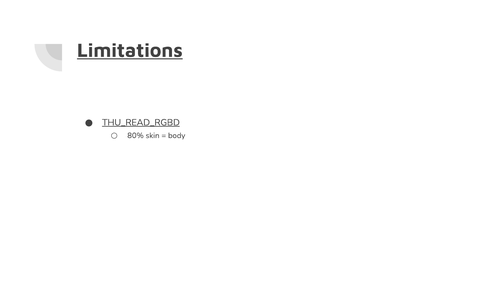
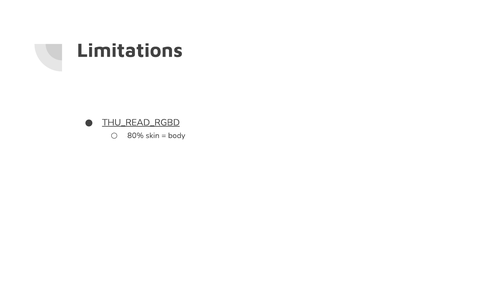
Limitations underline: present -> none (130, 50)
